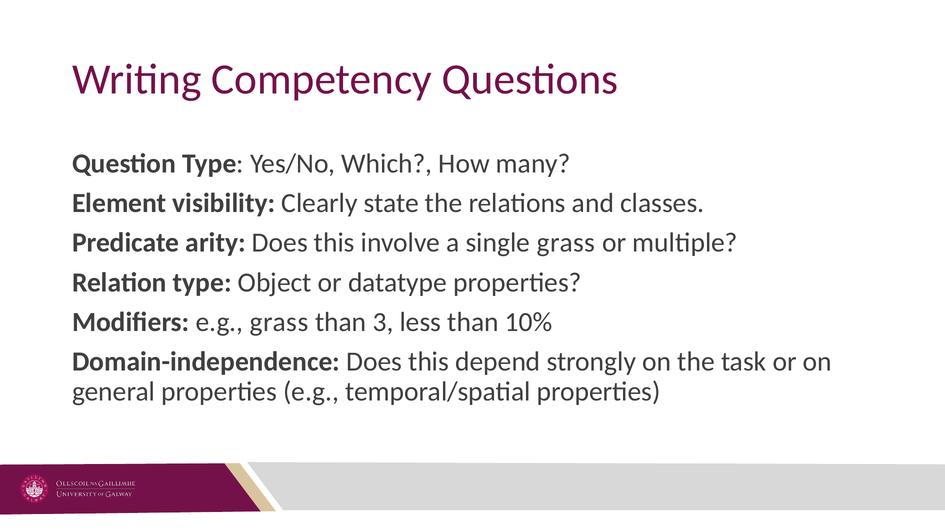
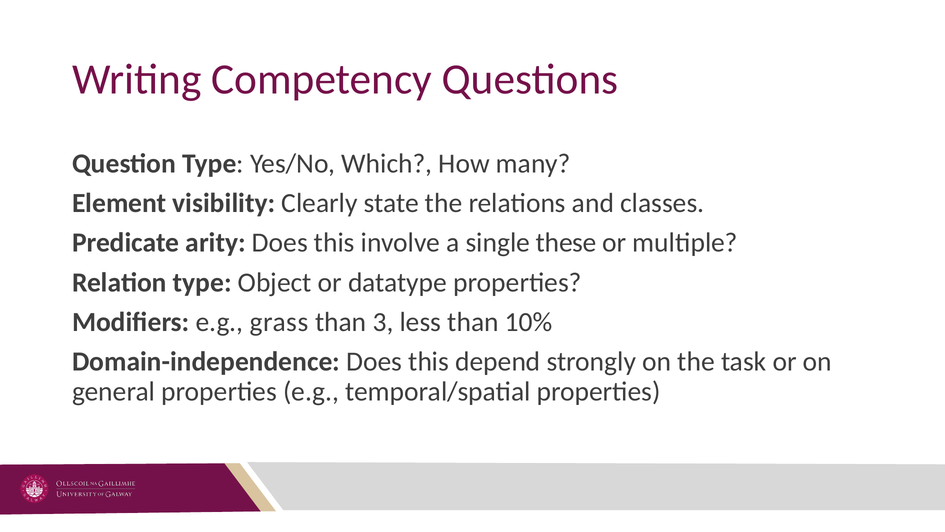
single grass: grass -> these (566, 243)
